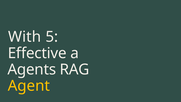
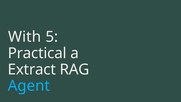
Effective: Effective -> Practical (37, 53)
Agents: Agents -> Extract (32, 69)
Agent colour: yellow -> light blue (29, 86)
